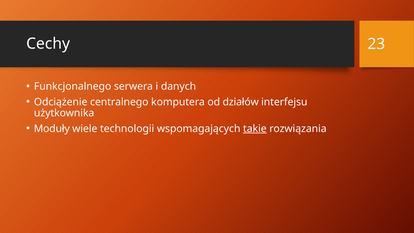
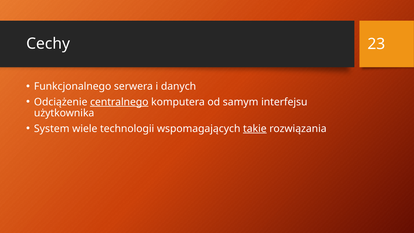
centralnego underline: none -> present (119, 102)
działów: działów -> samym (241, 102)
Moduły: Moduły -> System (52, 129)
